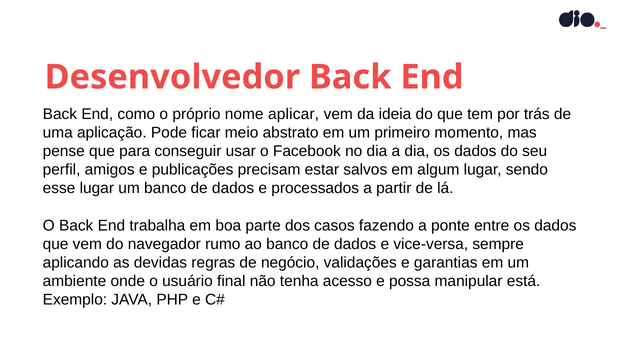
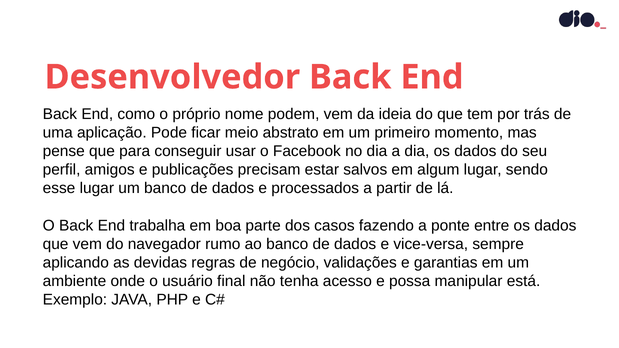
aplicar: aplicar -> podem (294, 114)
